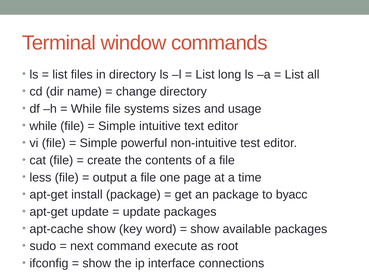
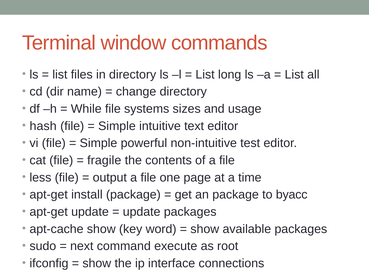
while: while -> hash (43, 126)
create: create -> fragile (104, 161)
